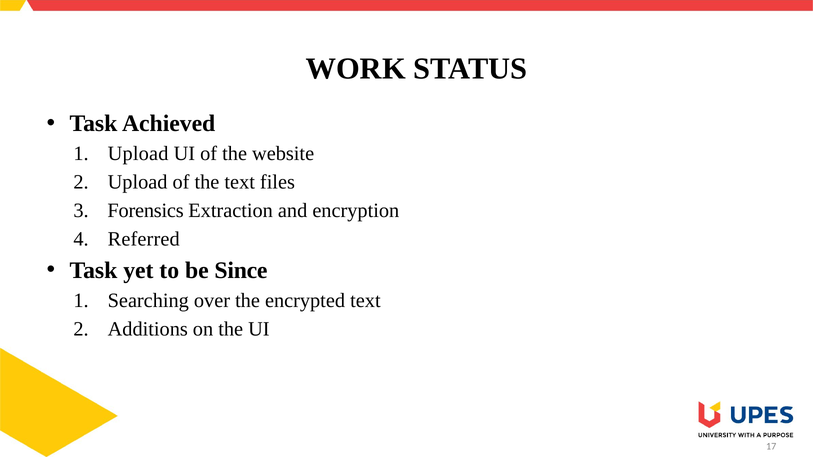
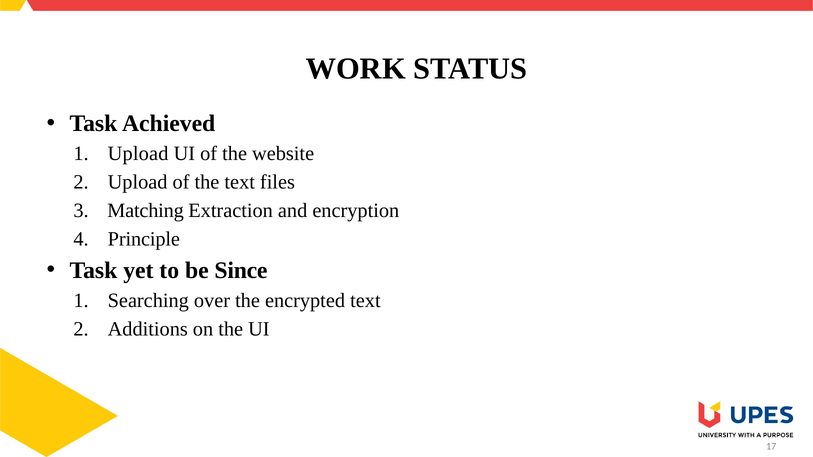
Forensics: Forensics -> Matching (146, 211)
Referred: Referred -> Principle (144, 239)
